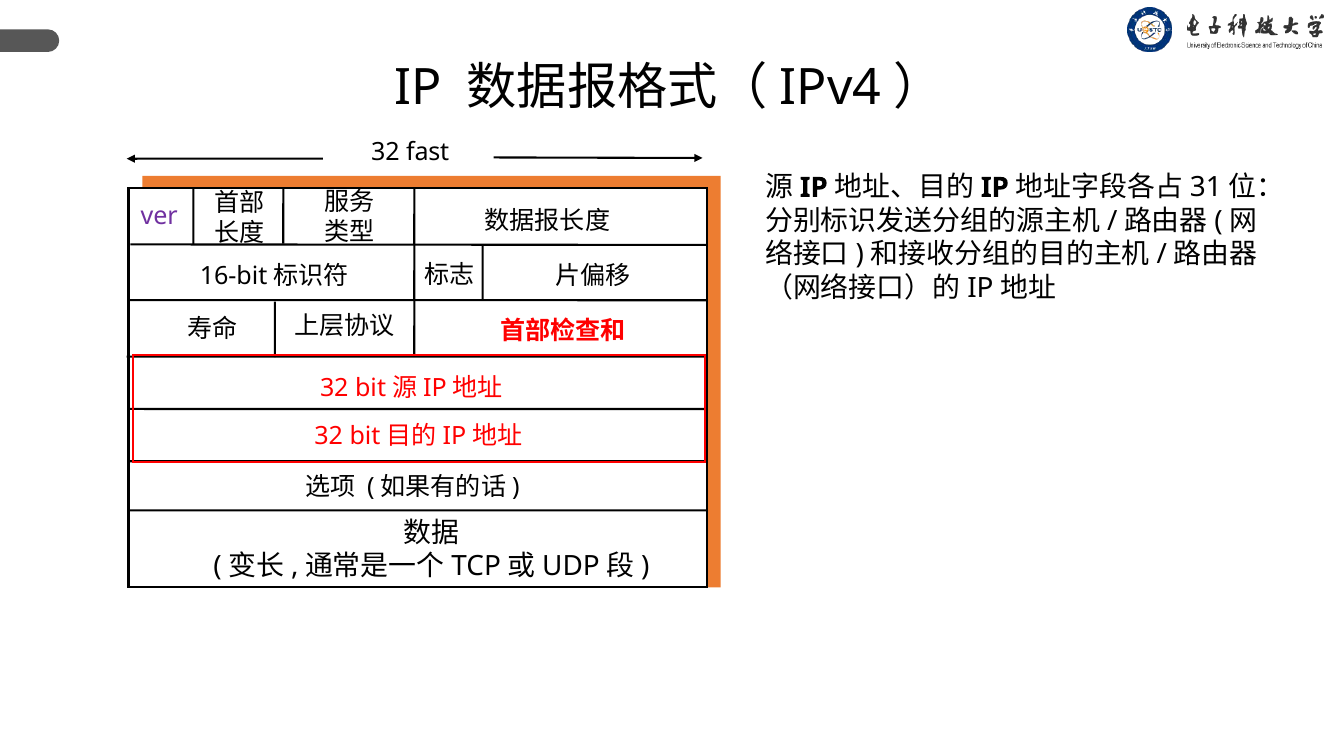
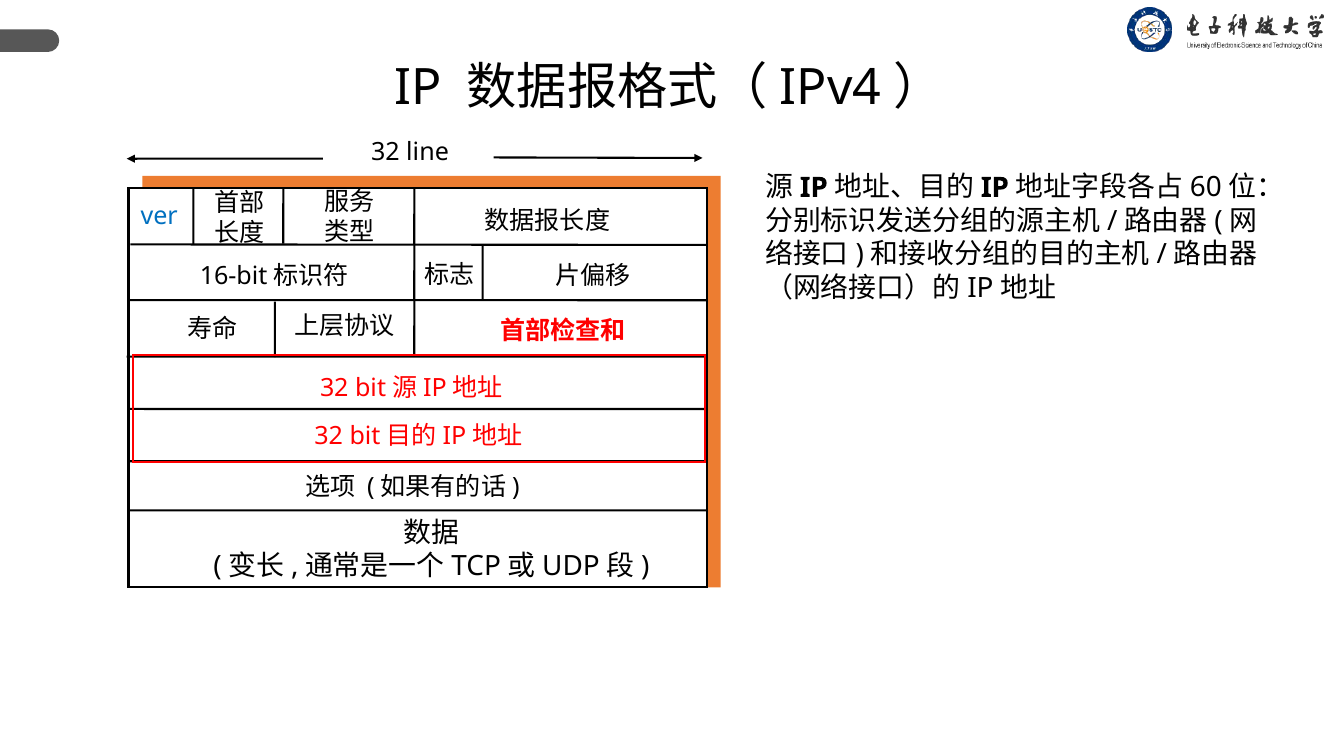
fast: fast -> line (428, 153)
31: 31 -> 60 (1206, 187)
ver colour: purple -> blue (159, 216)
